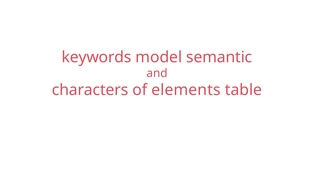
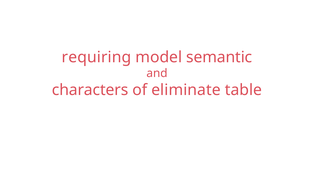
keywords: keywords -> requiring (96, 57)
elements: elements -> eliminate (186, 90)
